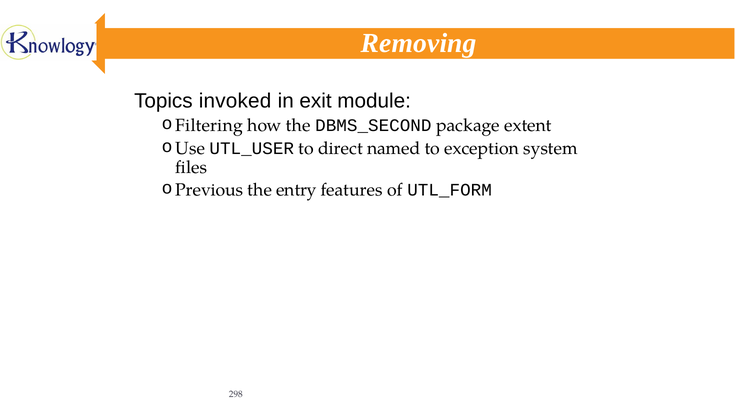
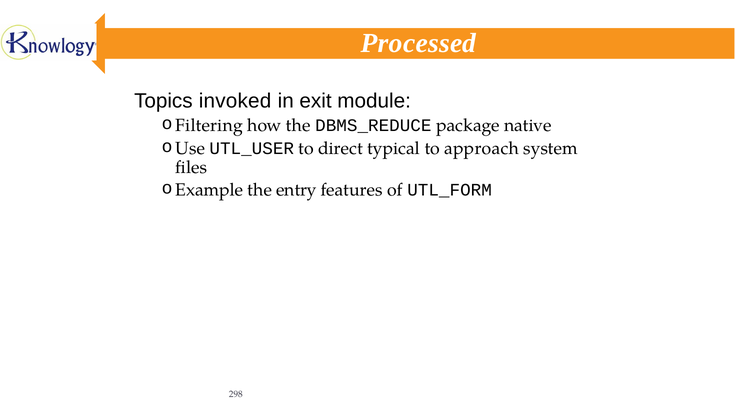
Removing: Removing -> Processed (419, 43)
DBMS_SECOND: DBMS_SECOND -> DBMS_REDUCE (373, 126)
extent: extent -> native (528, 126)
named: named -> typical (394, 148)
exception: exception -> approach (482, 148)
Previous: Previous -> Example (209, 190)
